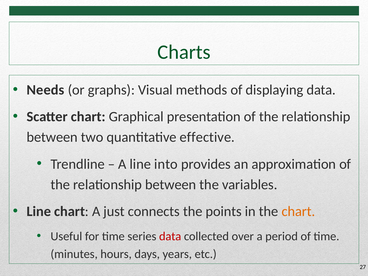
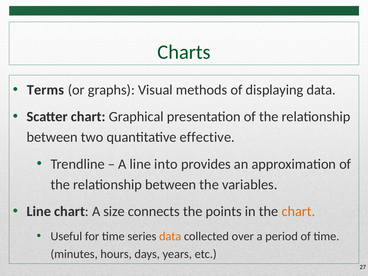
Needs: Needs -> Terms (46, 90)
just: just -> size (114, 211)
data colour: red -> orange (170, 236)
